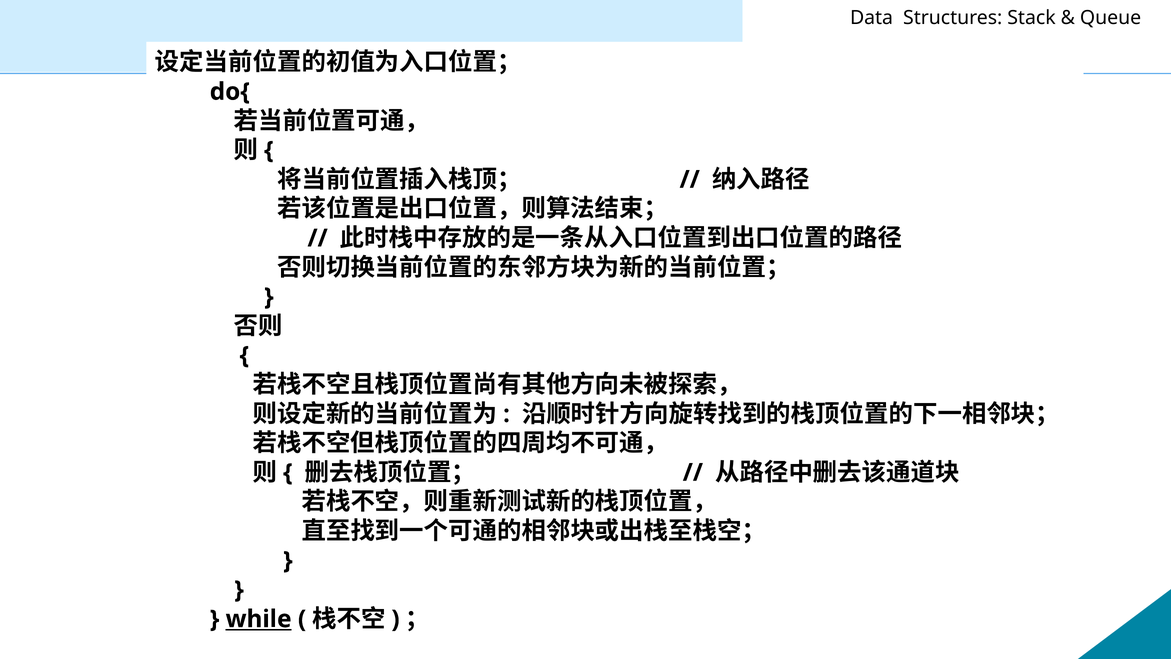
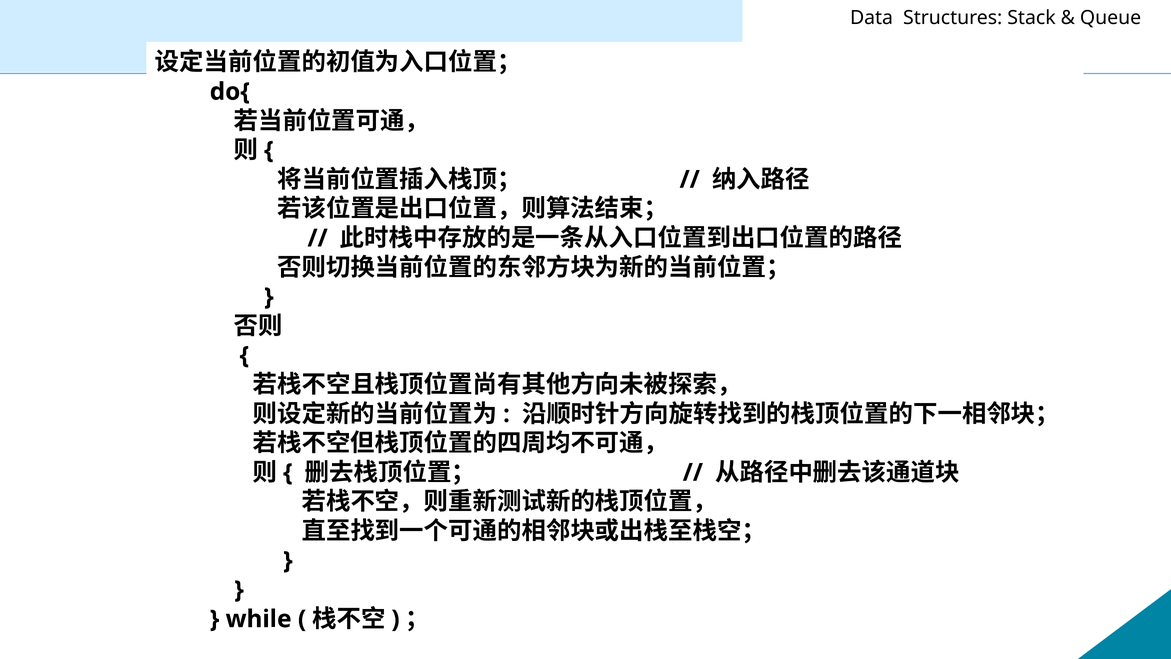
while underline: present -> none (259, 619)
